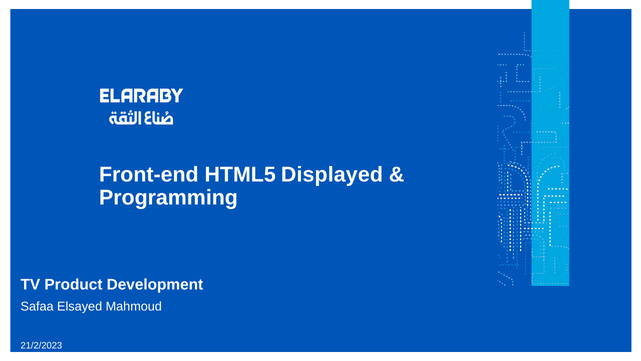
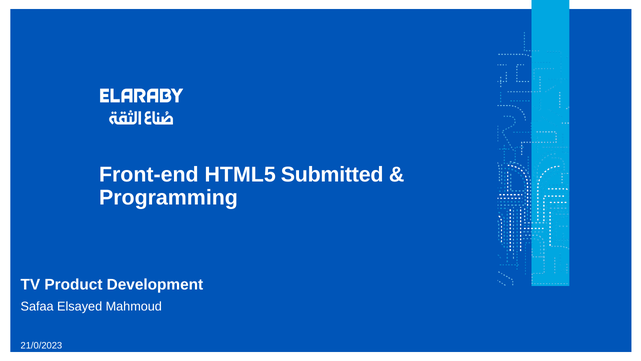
Displayed: Displayed -> Submitted (332, 174)
21/2/2023: 21/2/2023 -> 21/0/2023 (41, 345)
